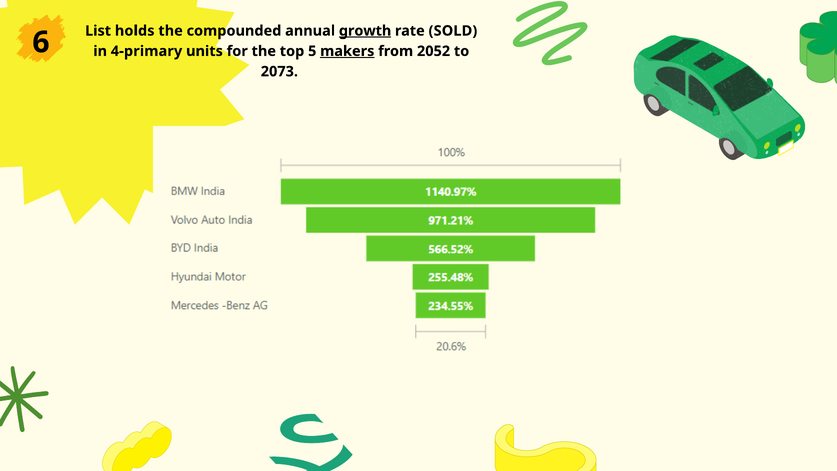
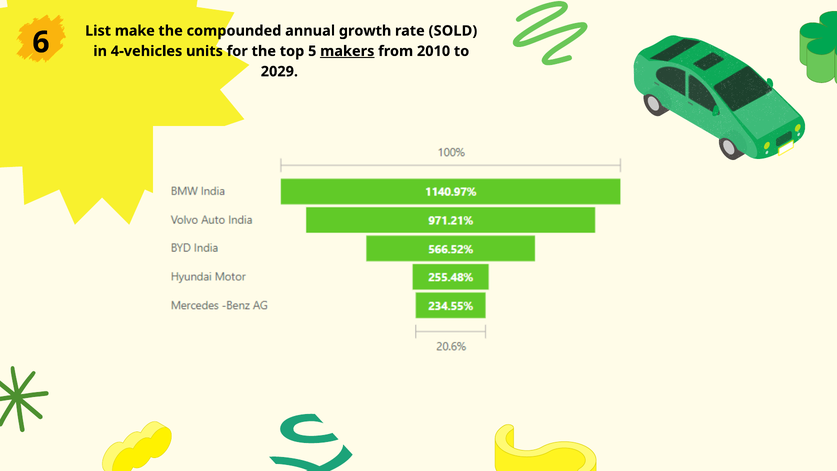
holds: holds -> make (135, 31)
growth underline: present -> none (365, 31)
4-primary: 4-primary -> 4-vehicles (147, 51)
2052: 2052 -> 2010 (434, 51)
2073: 2073 -> 2029 (279, 71)
